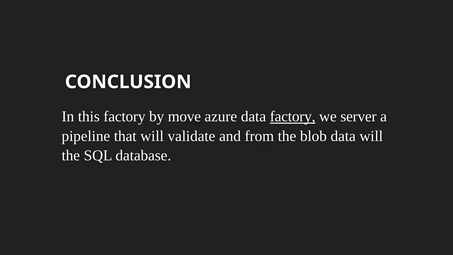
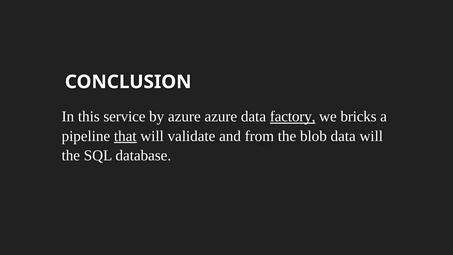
this factory: factory -> service (124, 117)
by move: move -> azure (184, 117)
server: server -> bricks (359, 117)
that underline: none -> present (125, 136)
